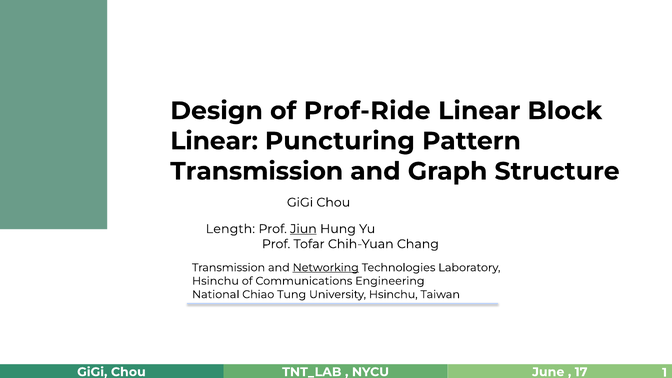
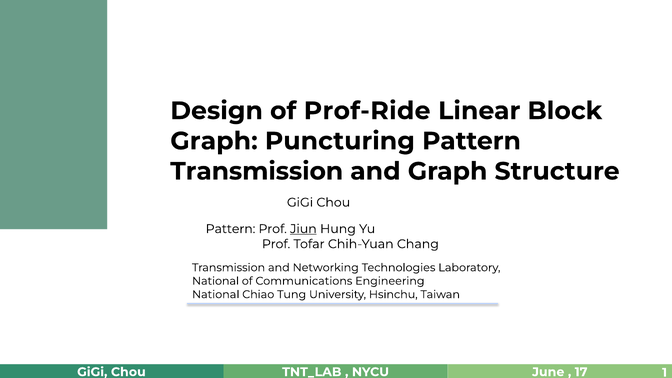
Linear: Linear -> Graph (214, 141)
Length: Length -> Pattern (230, 229)
Networking underline: present -> none (326, 268)
Hsinchu: Hsinchu -> National (216, 281)
